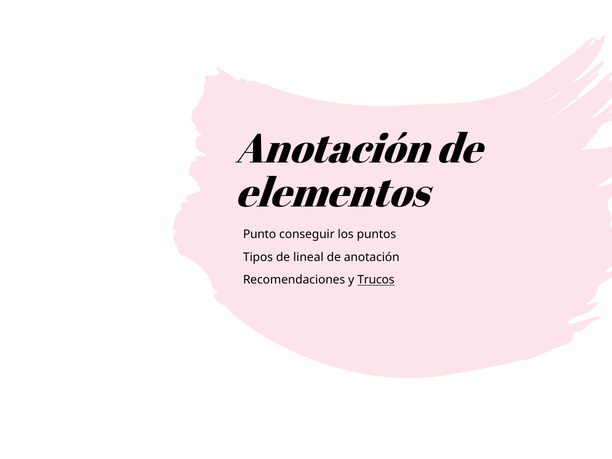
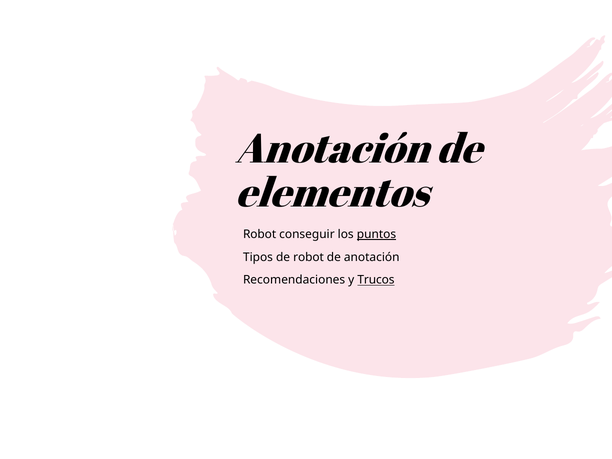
Punto: Punto -> Robot (260, 234)
puntos underline: none -> present (376, 234)
de lineal: lineal -> robot (308, 257)
